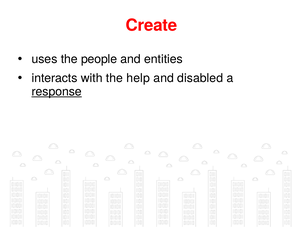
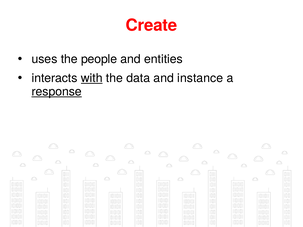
with underline: none -> present (92, 78)
help: help -> data (138, 78)
disabled: disabled -> instance (200, 78)
